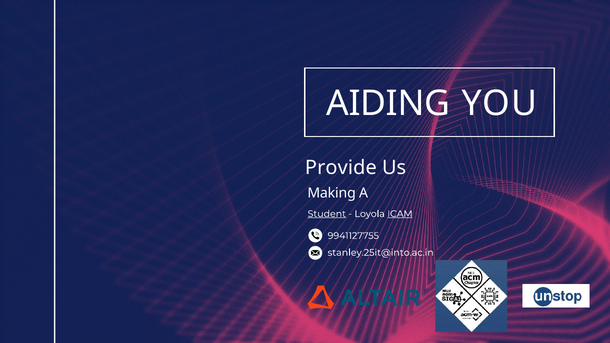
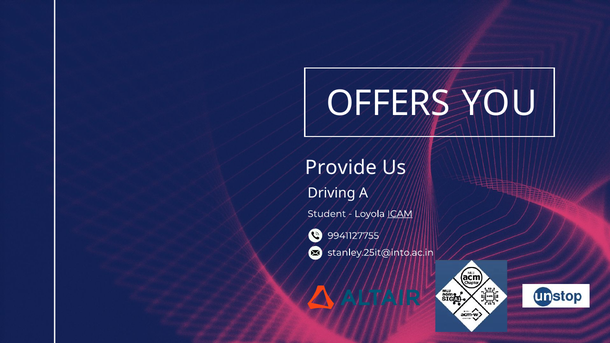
AIDING: AIDING -> OFFERS (388, 104)
Making: Making -> Driving (332, 193)
Student underline: present -> none (327, 214)
